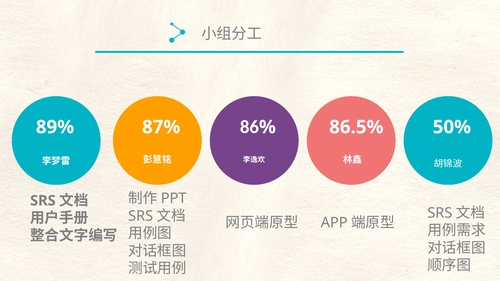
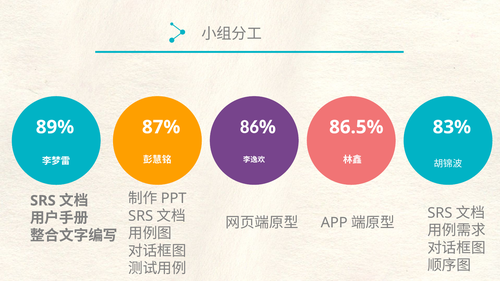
50%: 50% -> 83% (452, 127)
